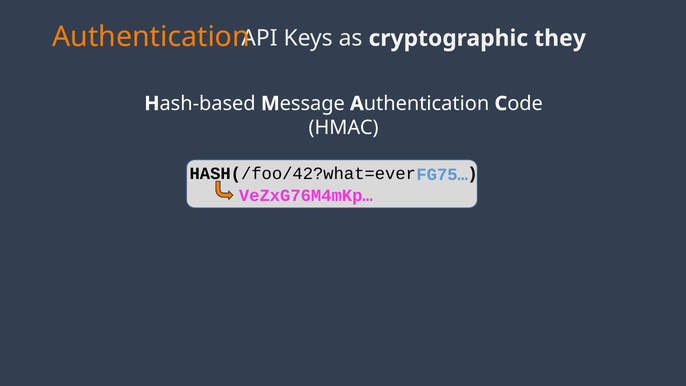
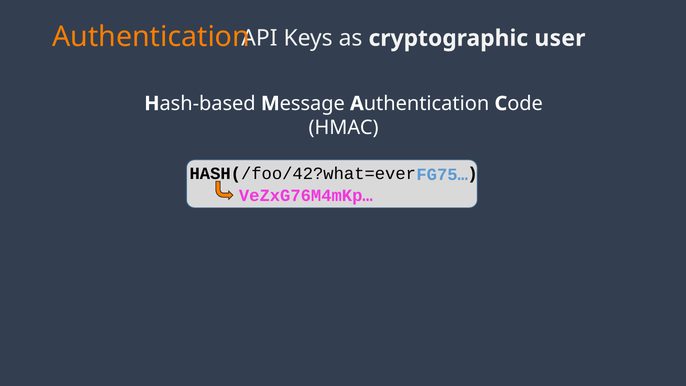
they: they -> user (560, 38)
